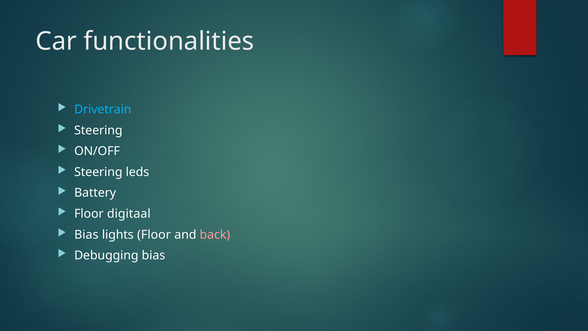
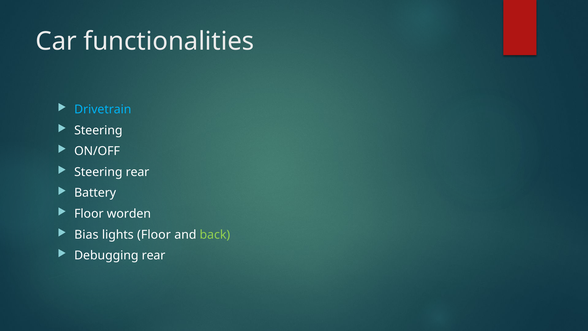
Steering leds: leds -> rear (137, 172)
digitaal: digitaal -> worden (129, 214)
back colour: pink -> light green (215, 234)
Debugging bias: bias -> rear (154, 255)
